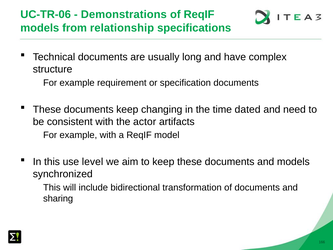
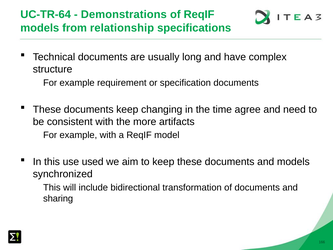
UC-TR-06: UC-TR-06 -> UC-TR-64 (46, 15)
dated: dated -> agree (248, 109)
actor: actor -> more (145, 122)
level: level -> used (93, 162)
